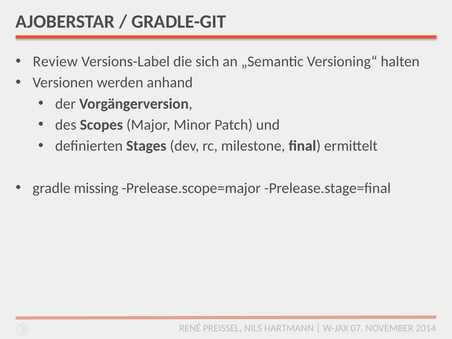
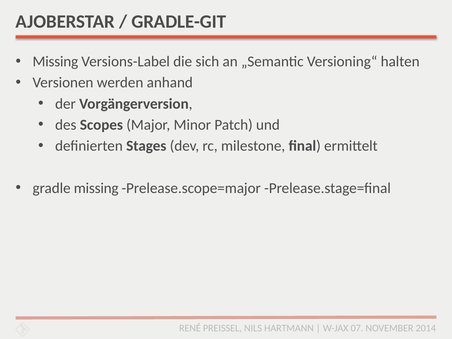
Review: Review -> Missing (55, 62)
